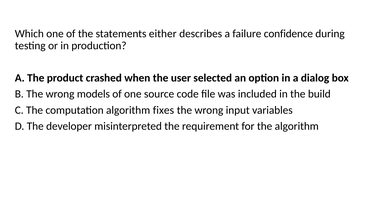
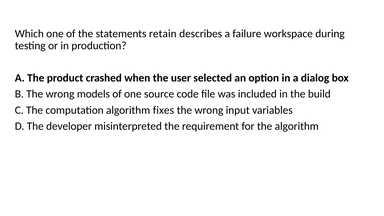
either: either -> retain (163, 34)
confidence: confidence -> workspace (288, 34)
